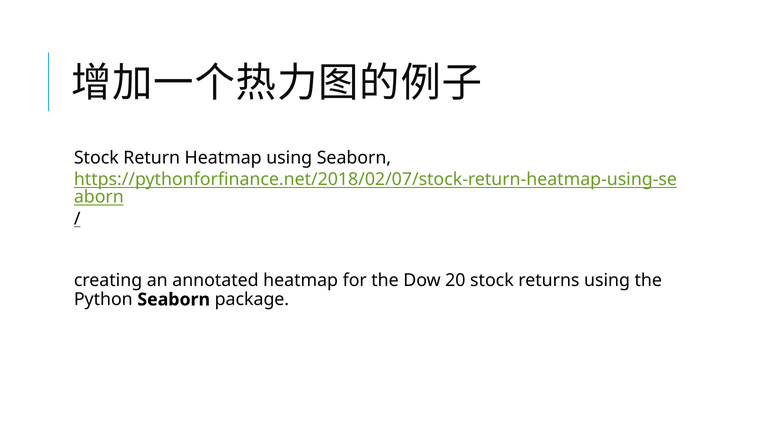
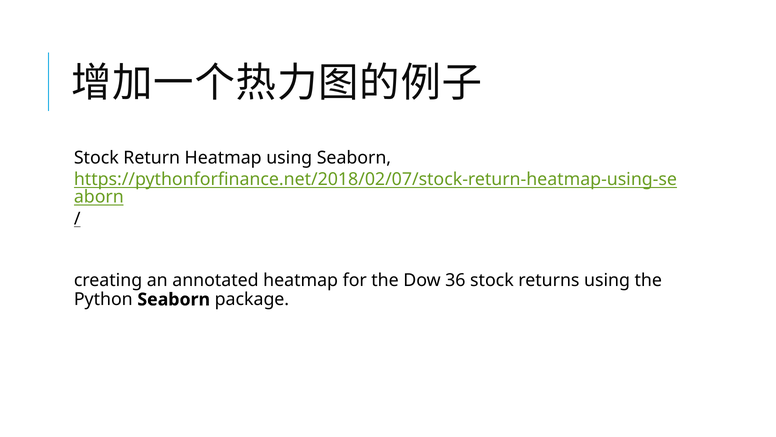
20: 20 -> 36 (455, 280)
